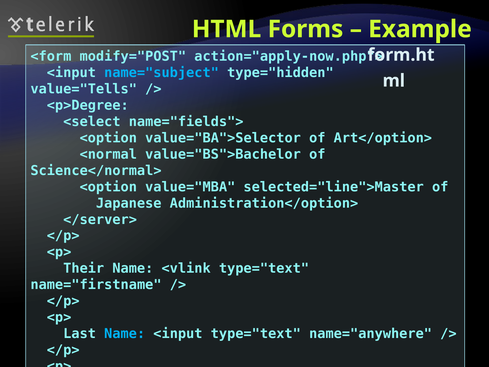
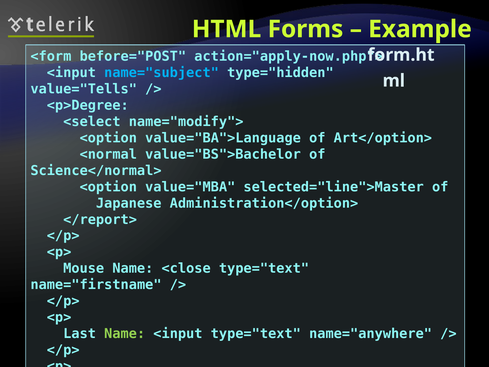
modify="POST: modify="POST -> before="POST (133, 56)
name="fields">: name="fields"> -> name="modify"> (186, 122)
value="BA">Selector: value="BA">Selector -> value="BA">Language (223, 138)
</server>: </server> -> </report> (100, 219)
Their: Their -> Mouse (84, 268)
<vlink: <vlink -> <close (186, 268)
Name colour: light blue -> light green (125, 334)
